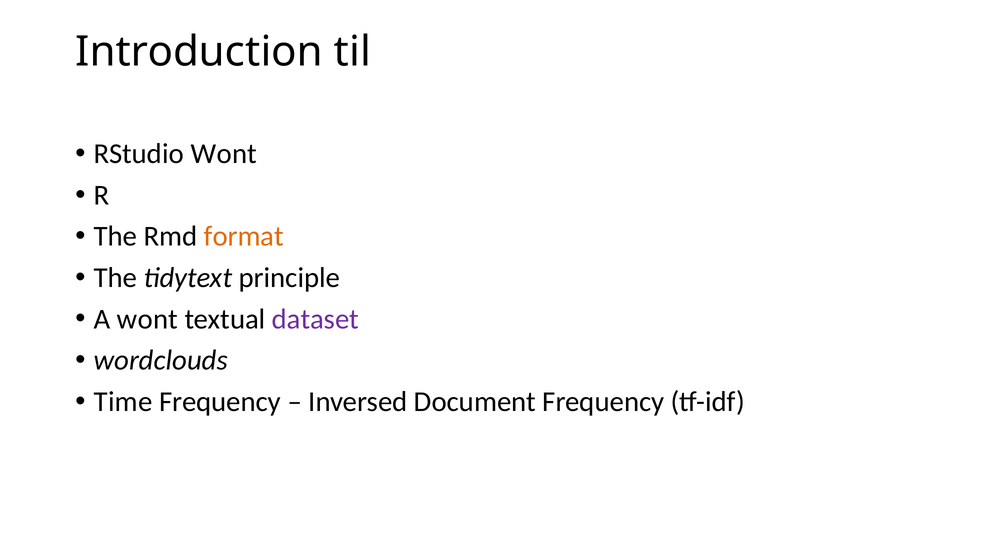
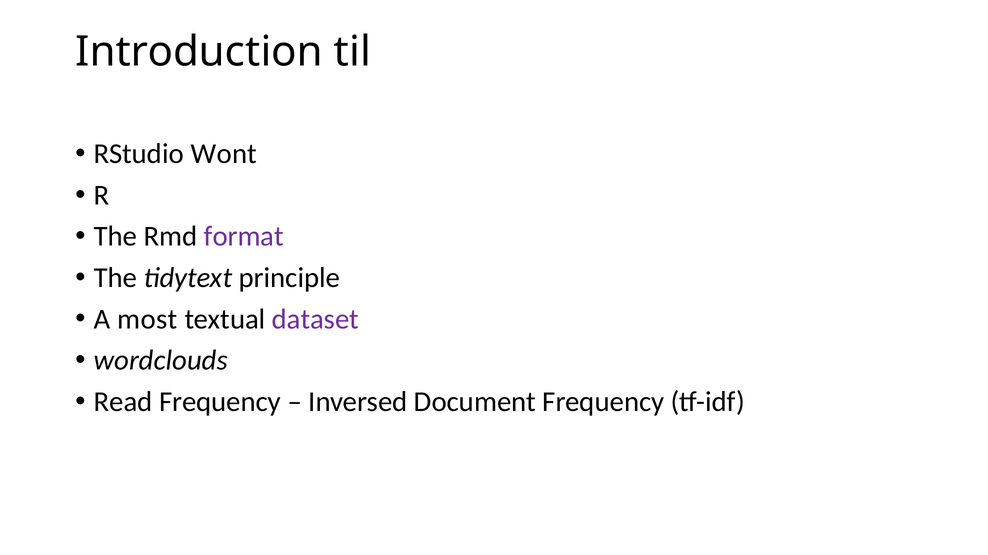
format colour: orange -> purple (244, 237)
A wont: wont -> most (147, 320)
Time: Time -> Read (123, 402)
